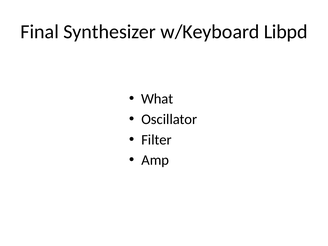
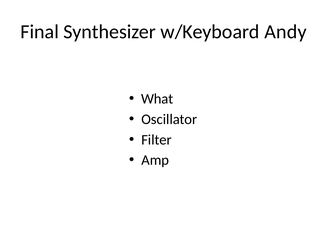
Libpd: Libpd -> Andy (285, 32)
